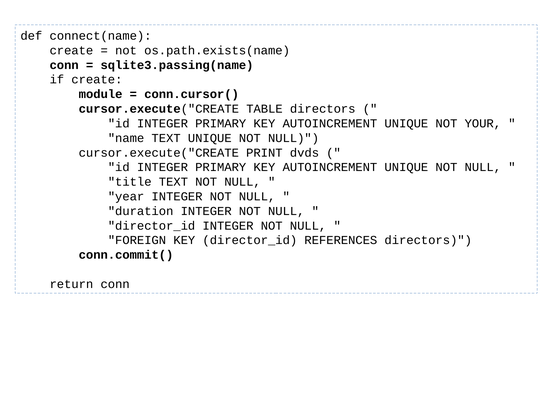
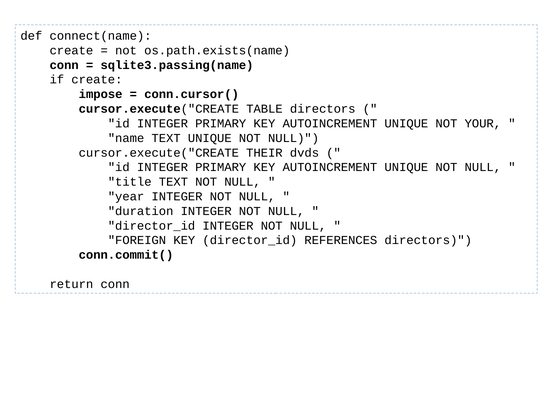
module: module -> impose (101, 94)
PRINT: PRINT -> THEIR (264, 153)
